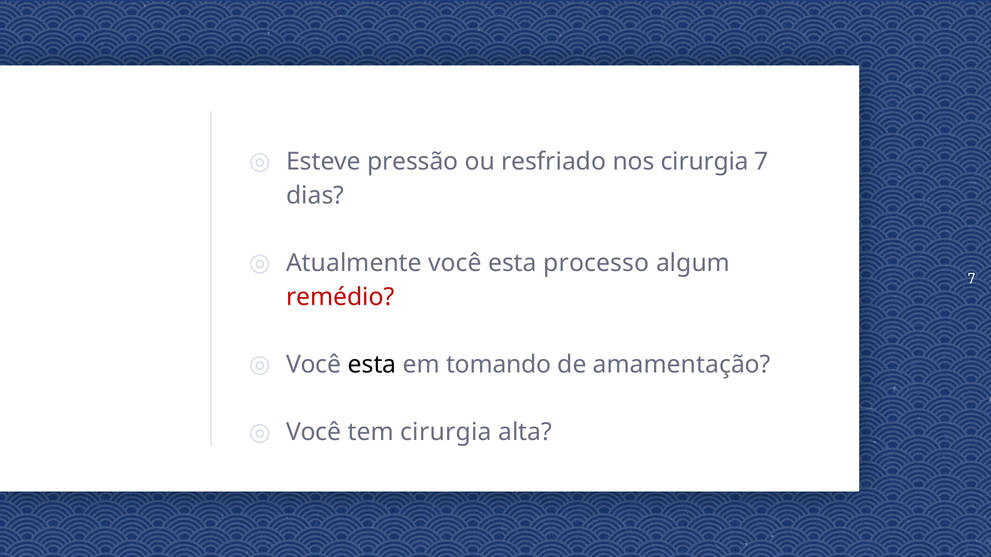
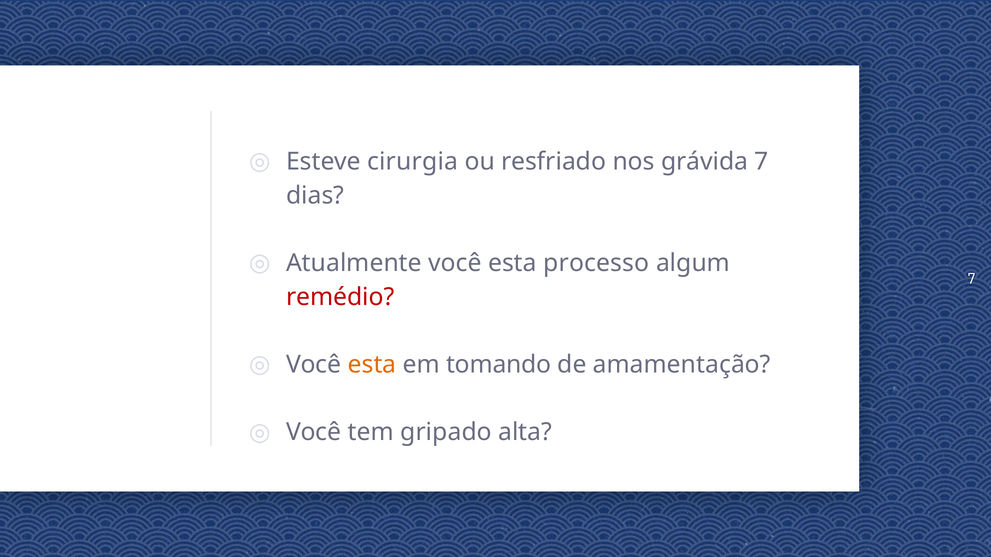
pressão: pressão -> cirurgia (413, 162)
nos cirurgia: cirurgia -> grávida (705, 162)
esta colour: black -> orange (372, 365)
tem cirurgia: cirurgia -> gripado (446, 433)
